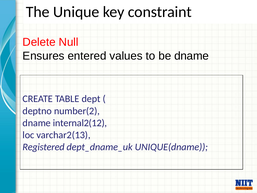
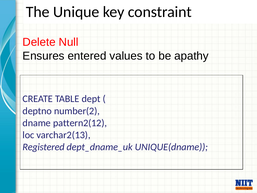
be dname: dname -> apathy (191, 56)
internal2(12: internal2(12 -> pattern2(12 (80, 123)
